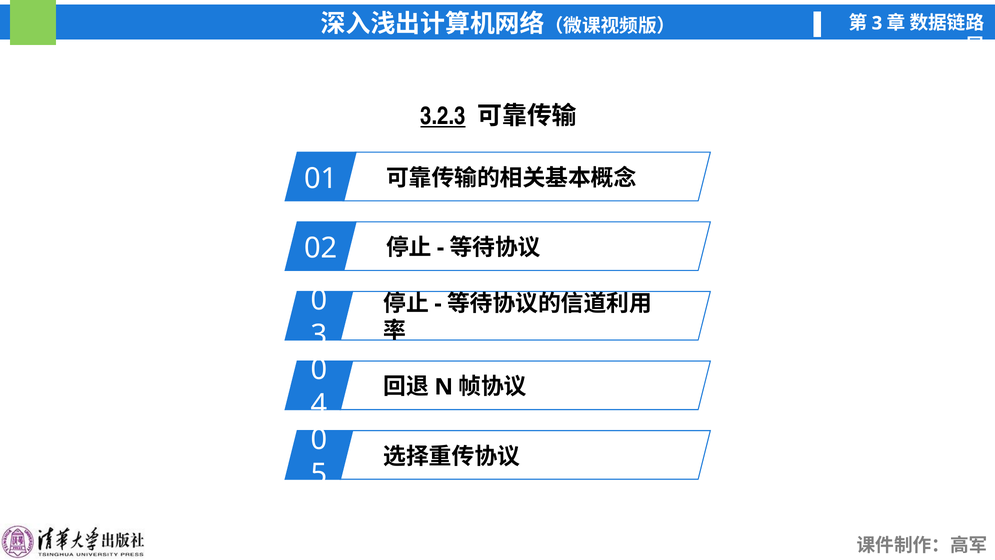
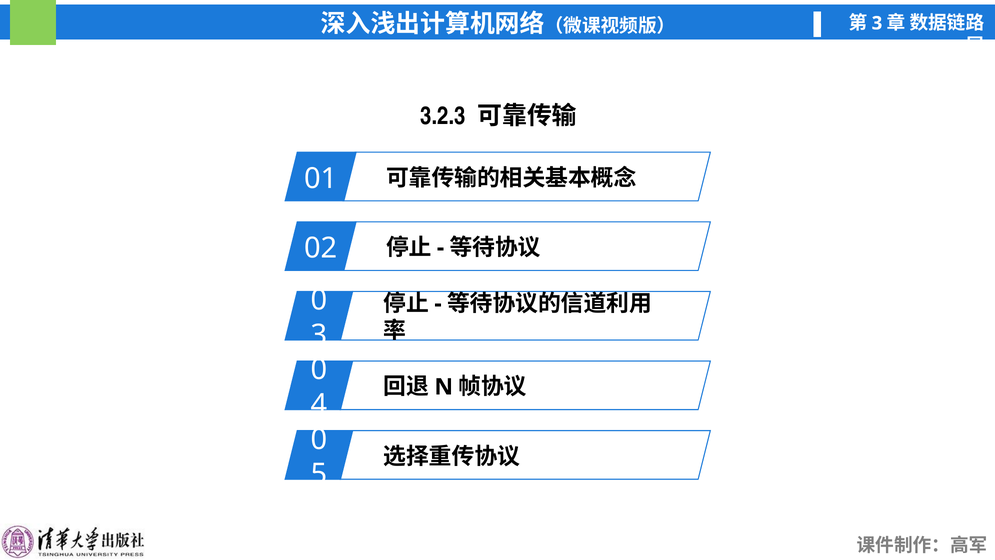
3.2.3 underline: present -> none (443, 116)
